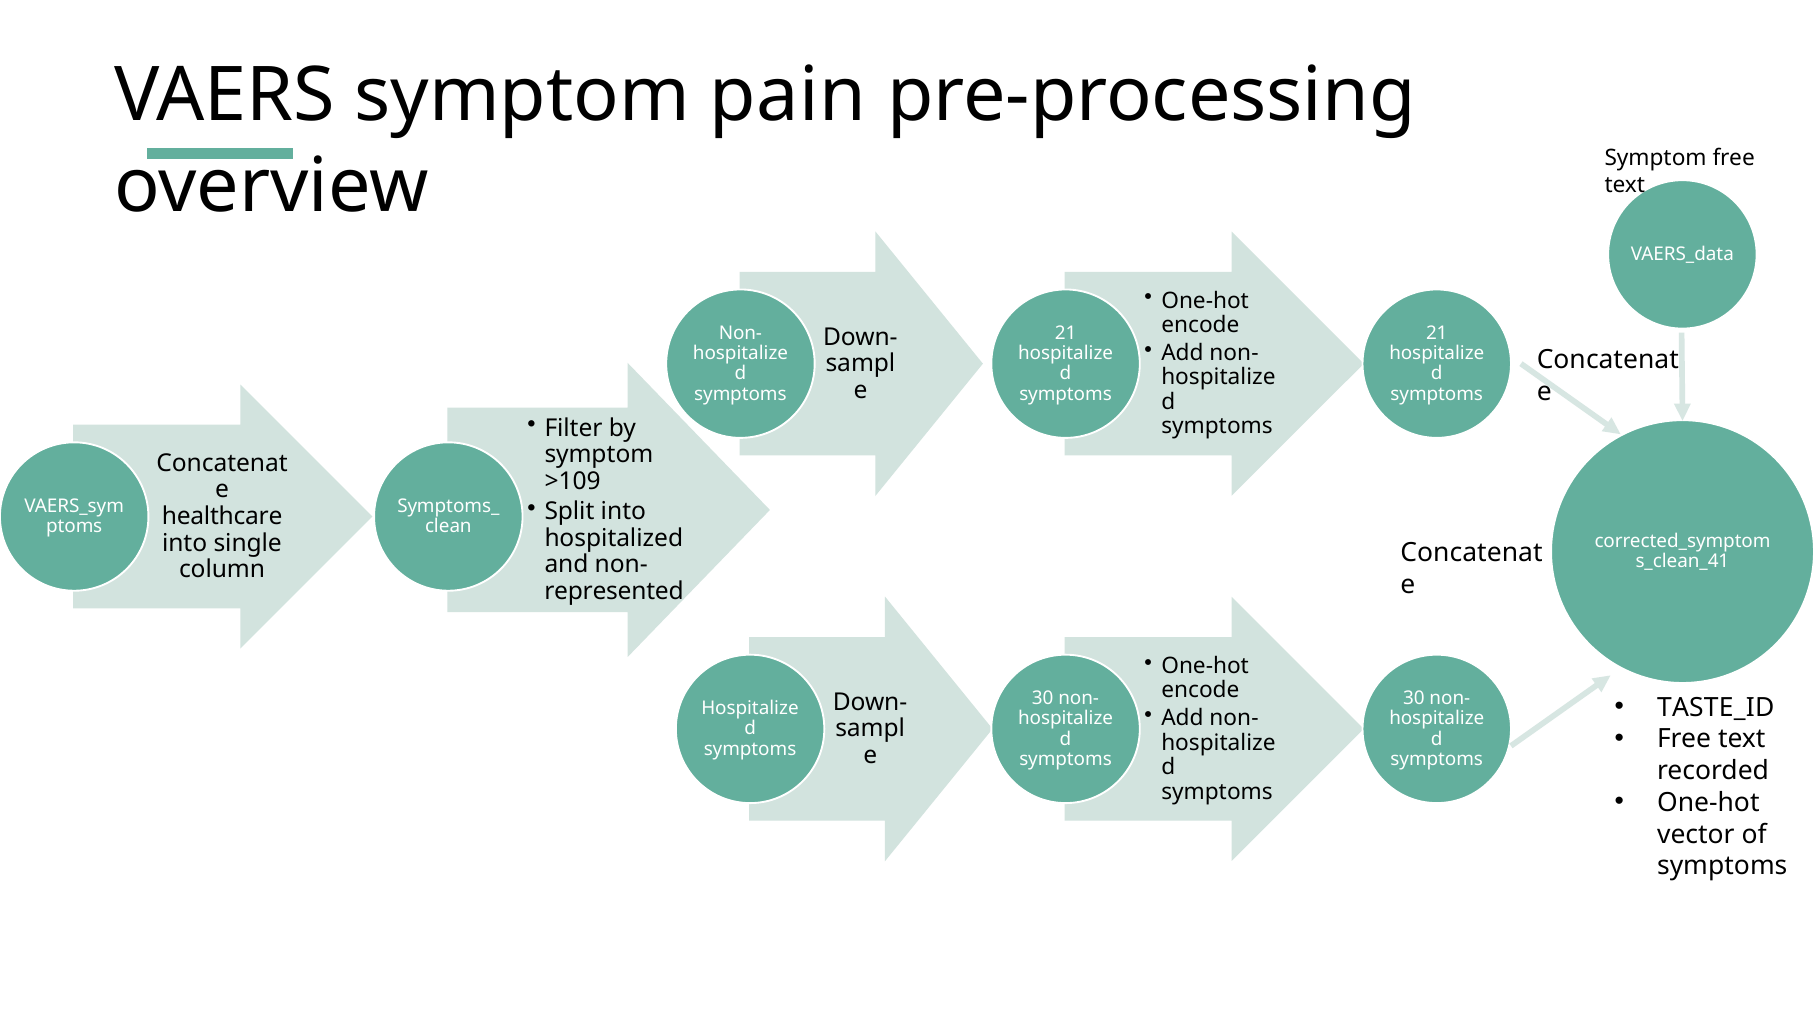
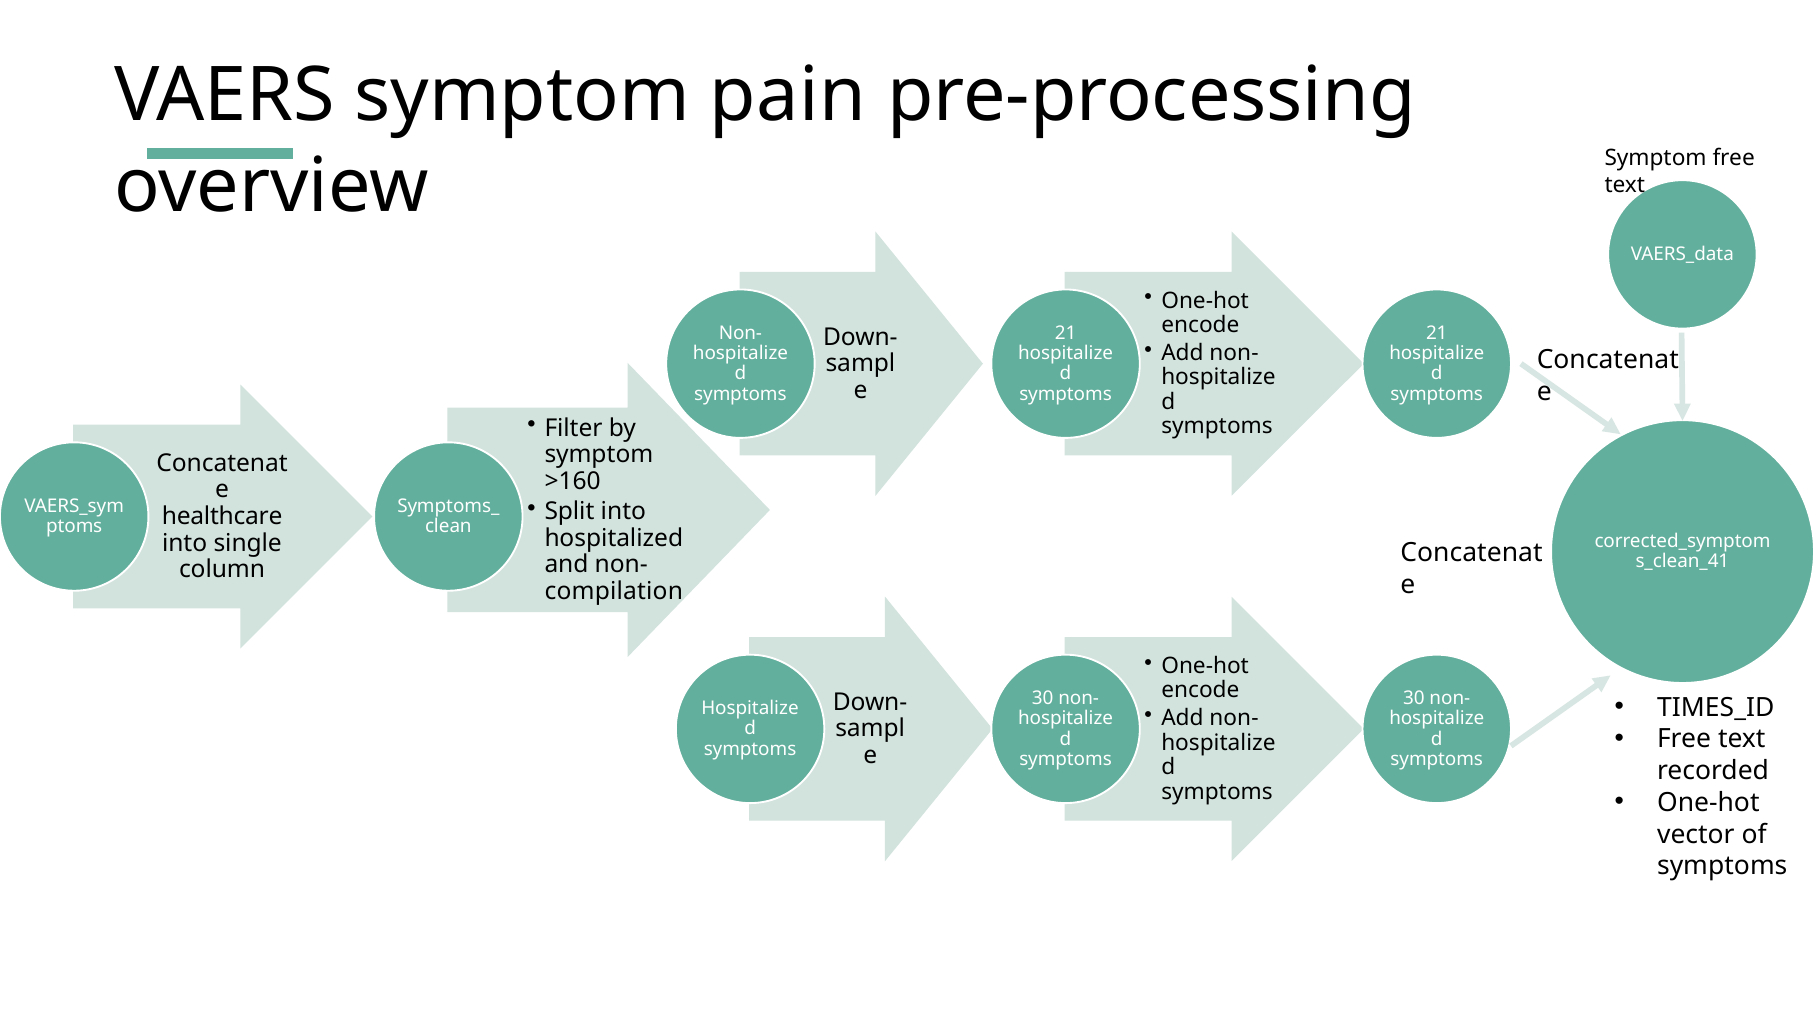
>109: >109 -> >160 (573, 482)
represented: represented -> compilation (614, 592)
TASTE_ID: TASTE_ID -> TIMES_ID (1716, 708)
